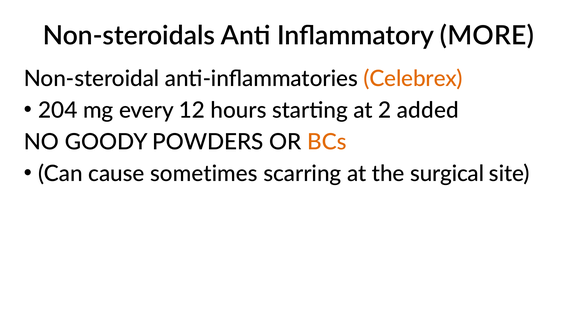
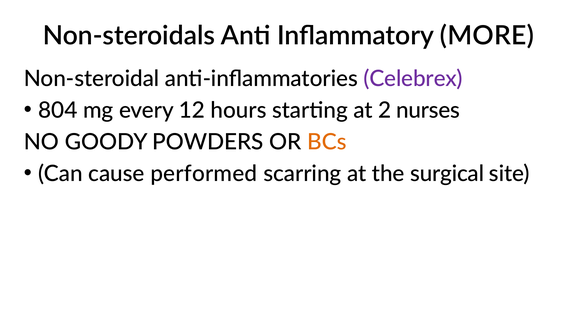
Celebrex colour: orange -> purple (413, 79)
204: 204 -> 804 (58, 110)
added: added -> nurses (428, 110)
sometimes: sometimes -> performed (204, 173)
